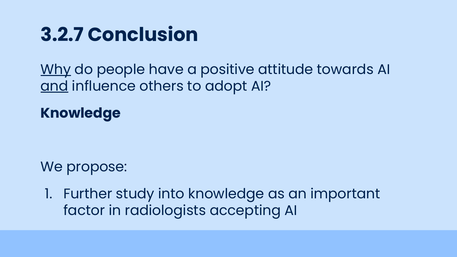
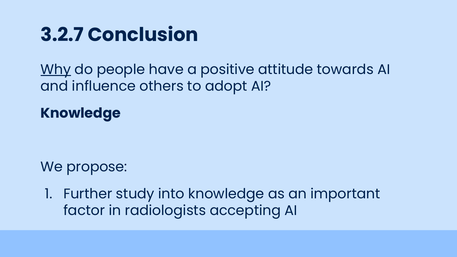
and underline: present -> none (54, 86)
